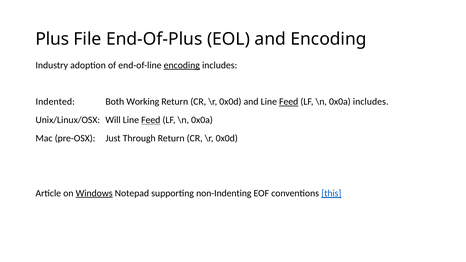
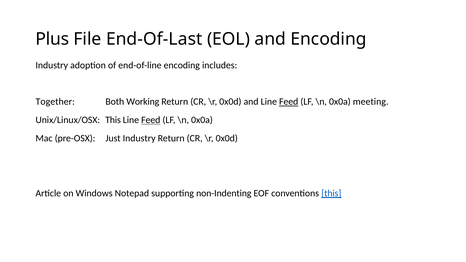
End-Of-Plus: End-Of-Plus -> End-Of-Last (154, 39)
encoding underline: present -> none (182, 65)
Indented: Indented -> Together (55, 102)
0x0a includes: includes -> meeting (371, 102)
Unix/Linux/OSX Will: Will -> This (113, 120)
Just Through: Through -> Industry (139, 138)
Windows underline: present -> none (94, 193)
